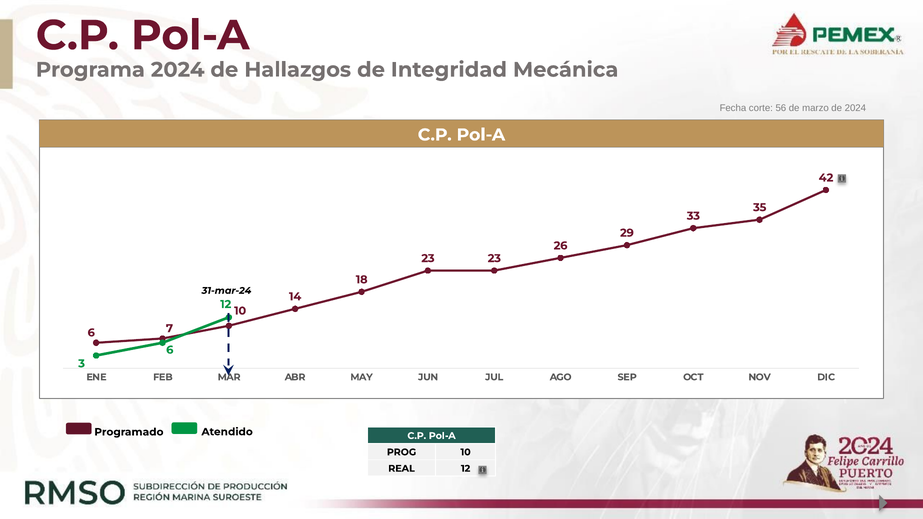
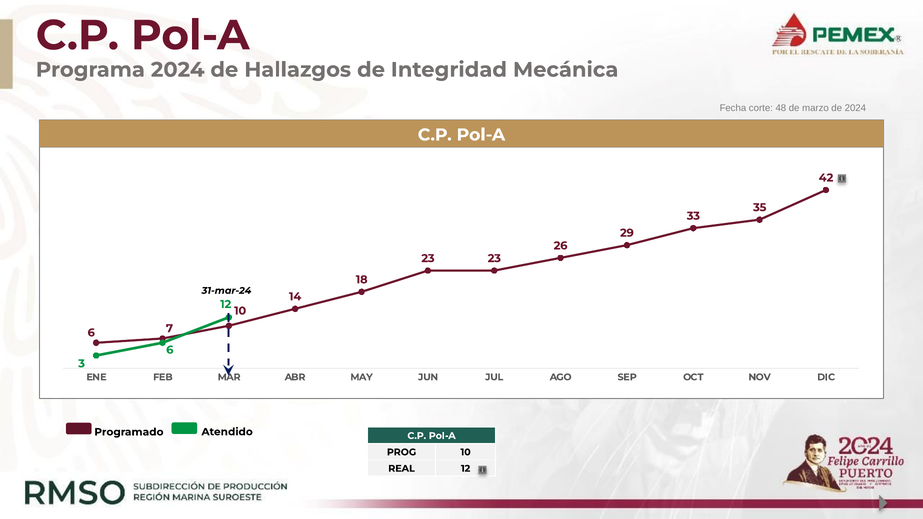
56: 56 -> 48 (781, 108)
